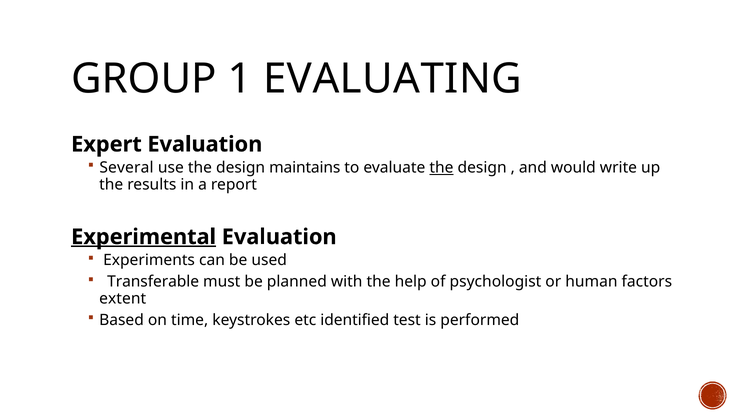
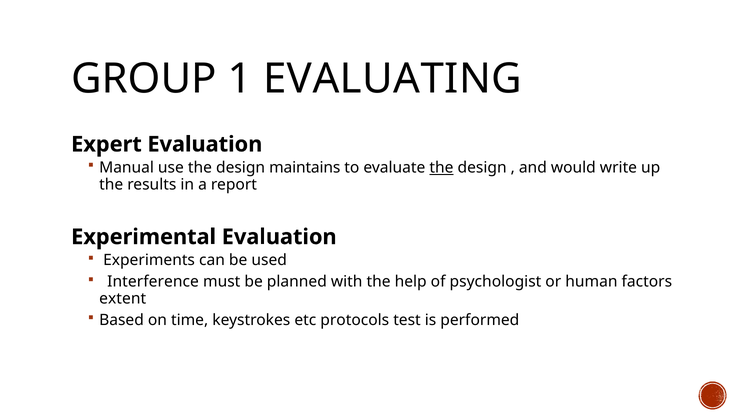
Several: Several -> Manual (127, 168)
Experimental underline: present -> none (144, 237)
Transferable: Transferable -> Interference (153, 282)
identified: identified -> protocols (355, 320)
